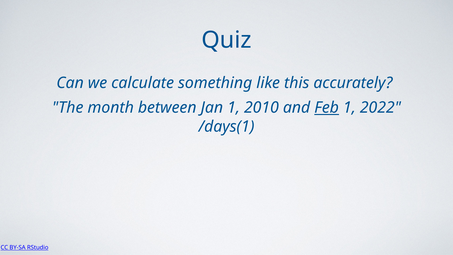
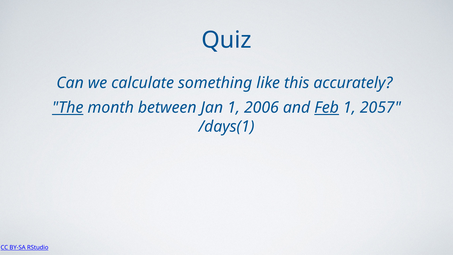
The underline: none -> present (68, 108)
2010: 2010 -> 2006 (261, 108)
2022: 2022 -> 2057 (380, 108)
